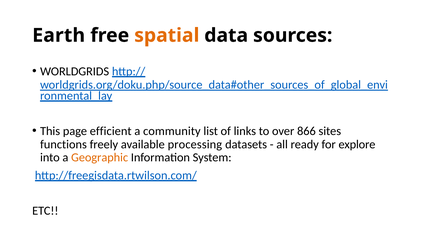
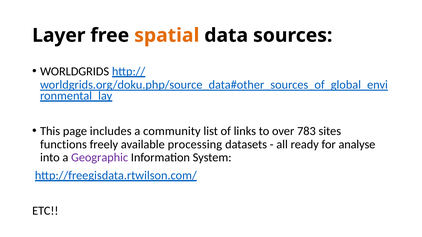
Earth: Earth -> Layer (59, 35)
efficient: efficient -> includes (111, 131)
866: 866 -> 783 (306, 131)
explore: explore -> analyse (357, 145)
Geographic colour: orange -> purple (100, 158)
